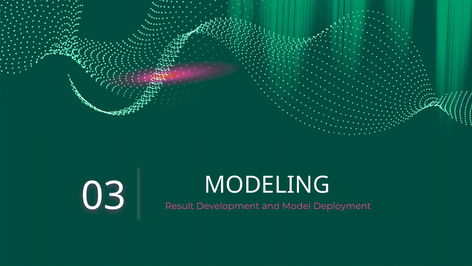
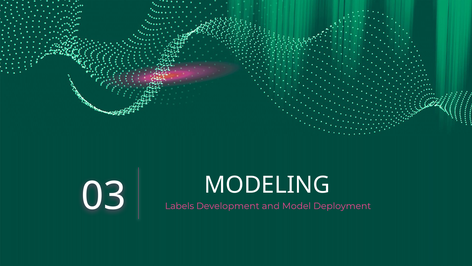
Result: Result -> Labels (179, 206)
